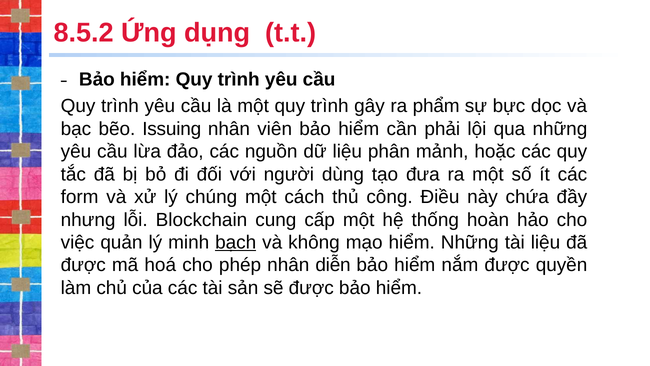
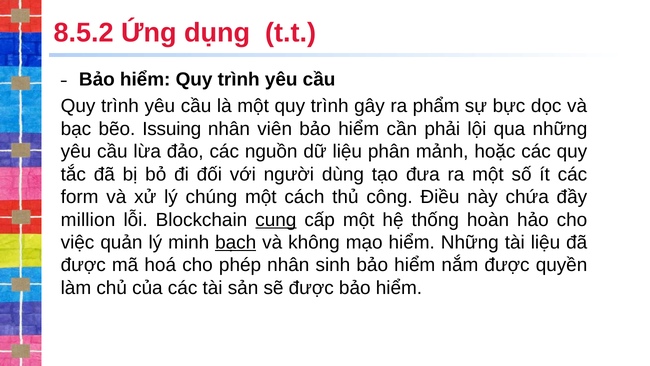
nhưng: nhưng -> million (88, 220)
cung underline: none -> present (276, 220)
diễn: diễn -> sinh (333, 265)
